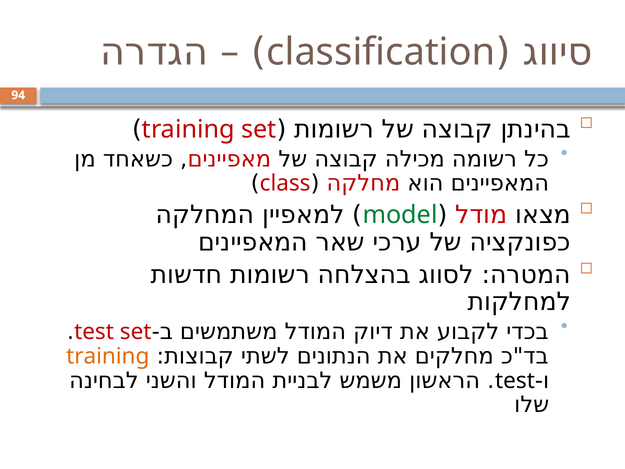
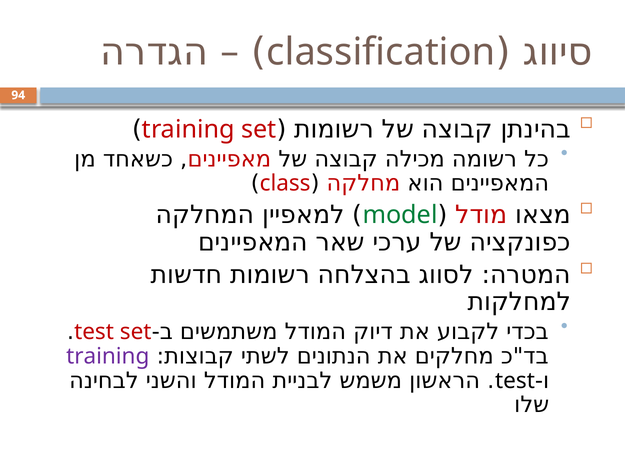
training colour: orange -> purple (108, 356)
